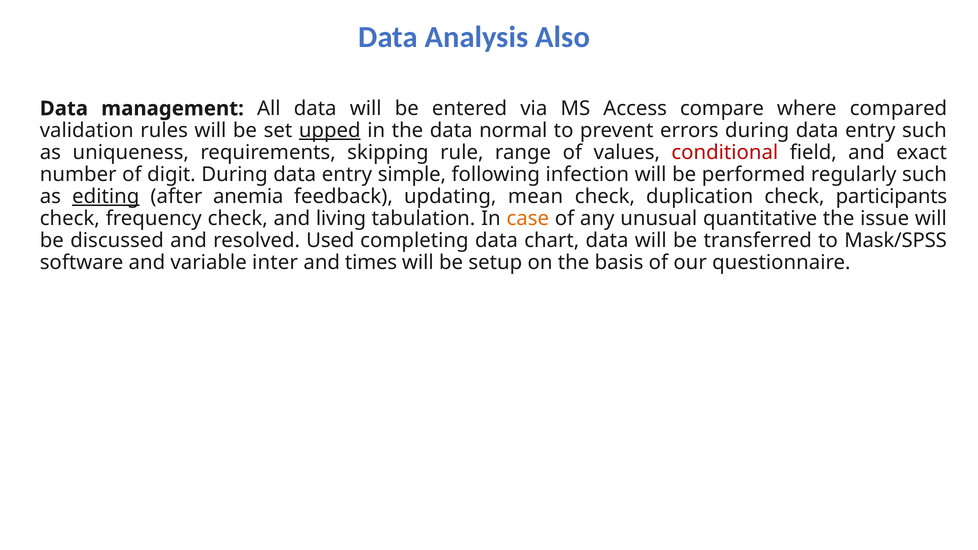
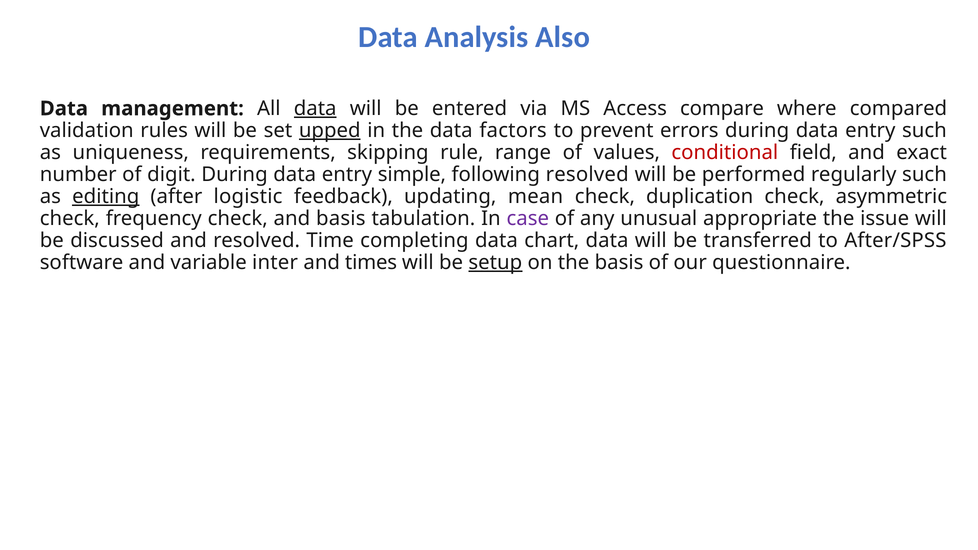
data underline: none -> present (315, 109)
normal: normal -> factors (513, 131)
following infection: infection -> resolved (587, 175)
anemia: anemia -> logistic (248, 197)
participants: participants -> asymmetric (891, 197)
and living: living -> basis (341, 219)
case colour: orange -> purple (528, 219)
quantitative: quantitative -> appropriate (760, 219)
Used: Used -> Time (330, 241)
Mask/SPSS: Mask/SPSS -> After/SPSS (895, 241)
setup underline: none -> present (495, 263)
